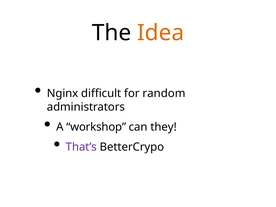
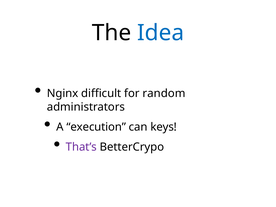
Idea colour: orange -> blue (161, 33)
workshop: workshop -> execution (96, 127)
they: they -> keys (164, 127)
